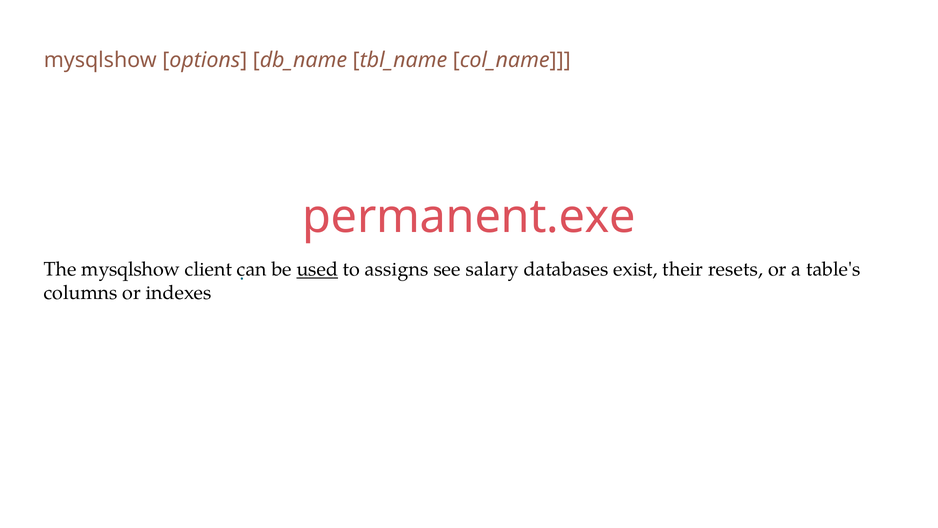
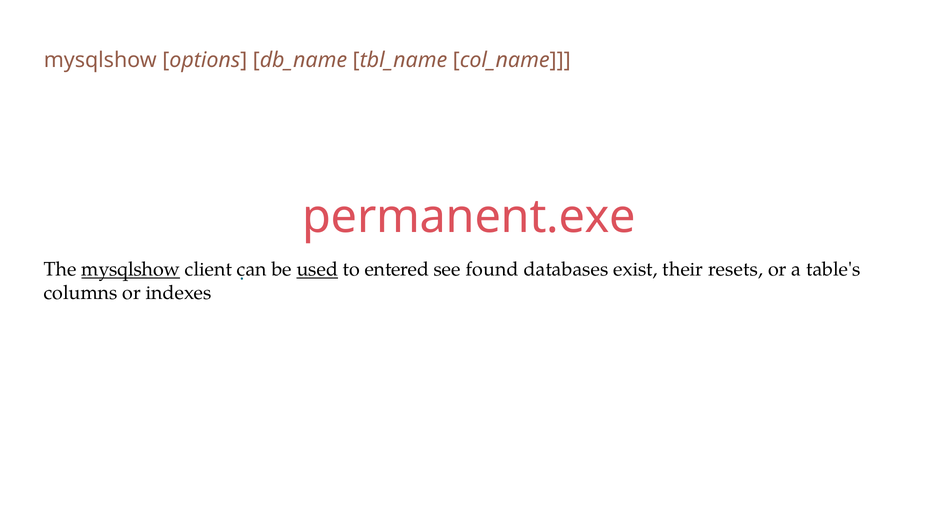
mysqlshow underline: none -> present (131, 269)
assigns: assigns -> entered (397, 269)
salary: salary -> found (492, 269)
